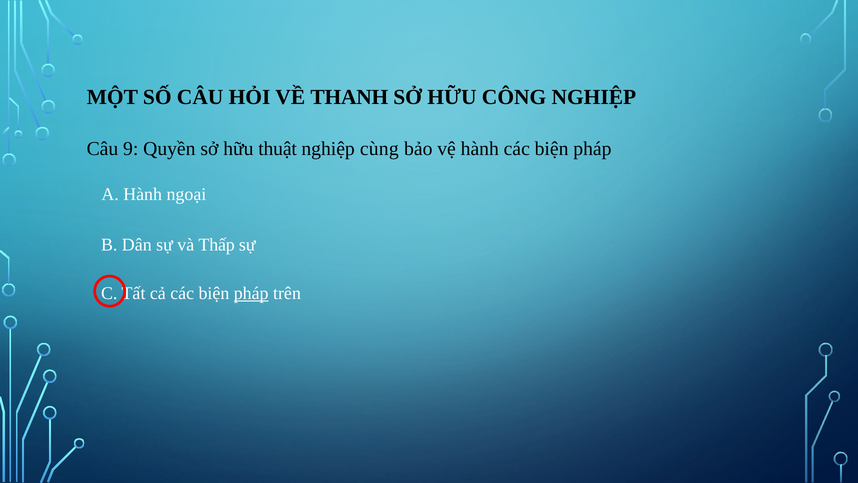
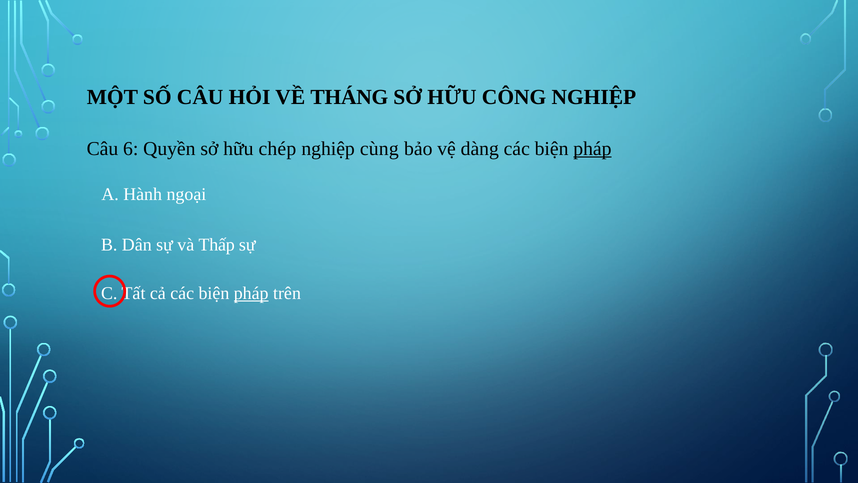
THANH: THANH -> THÁNG (349, 97)
9: 9 -> 6 (131, 148)
thuật: thuật -> chép (277, 148)
vệ hành: hành -> dàng (480, 148)
pháp underline: none -> present (592, 148)
